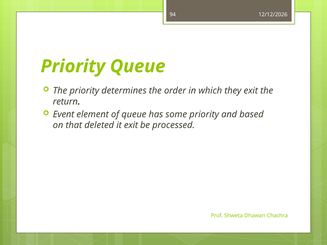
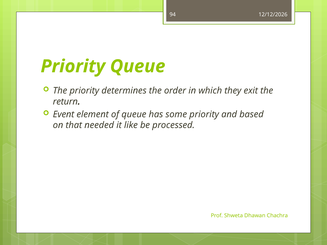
deleted: deleted -> needed (99, 125)
it exit: exit -> like (131, 125)
